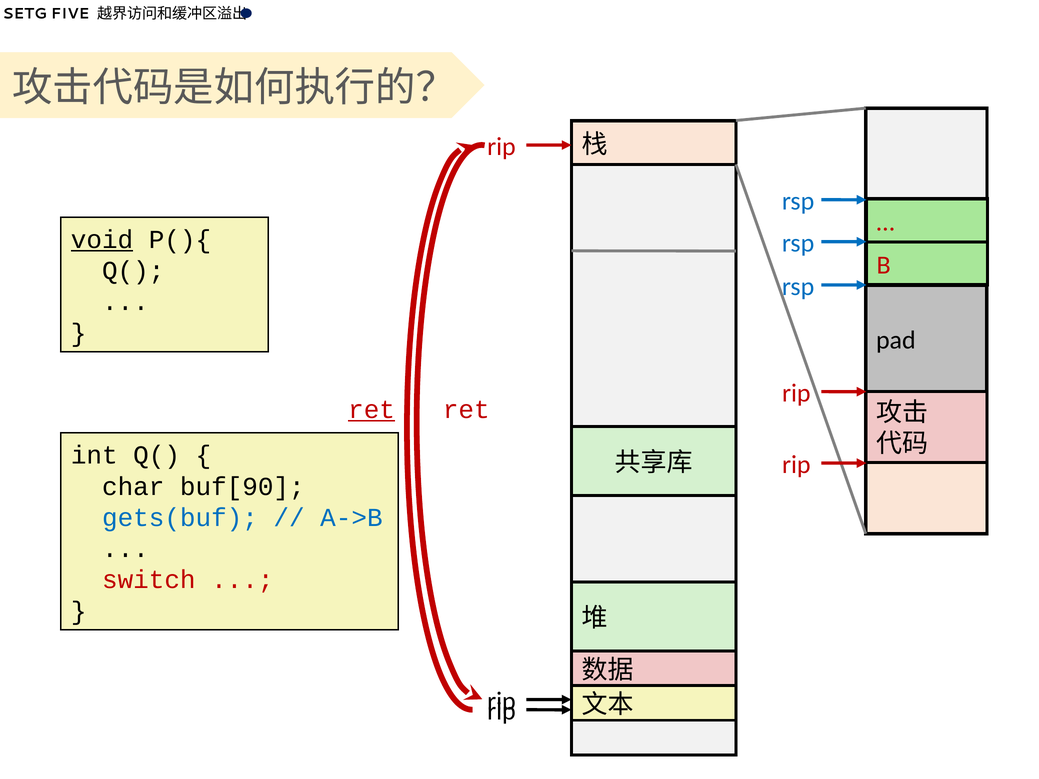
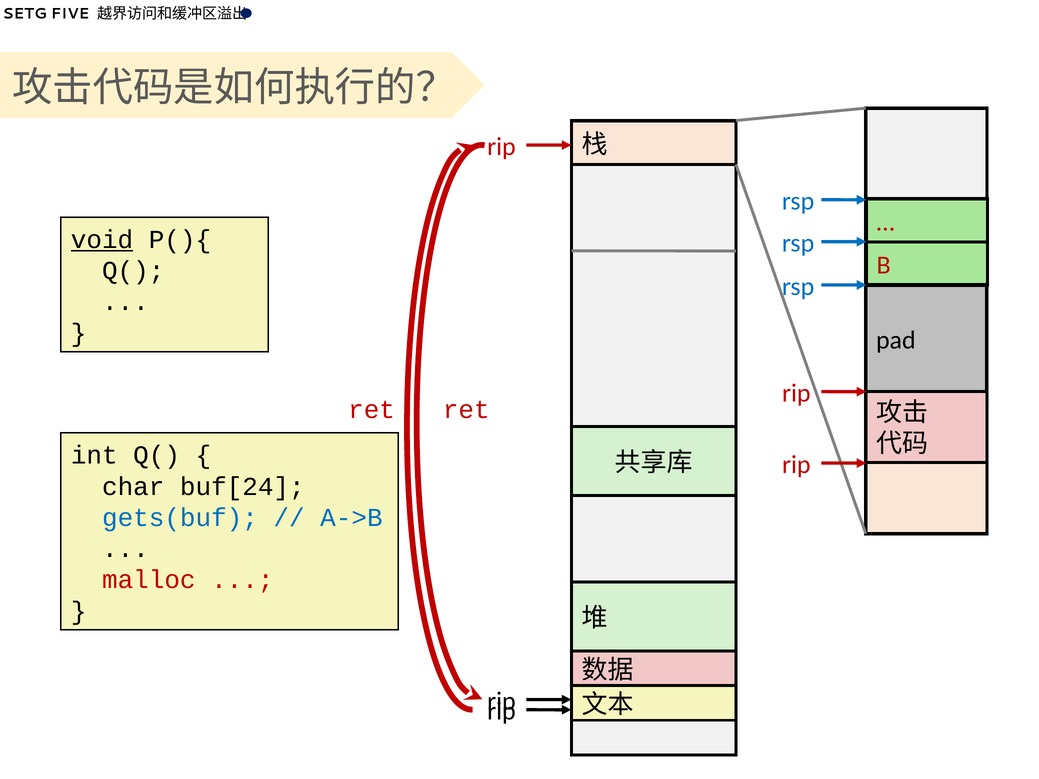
ret underline: present -> none (372, 410)
buf[90: buf[90 -> buf[24 (242, 487)
switch: switch -> malloc (149, 580)
